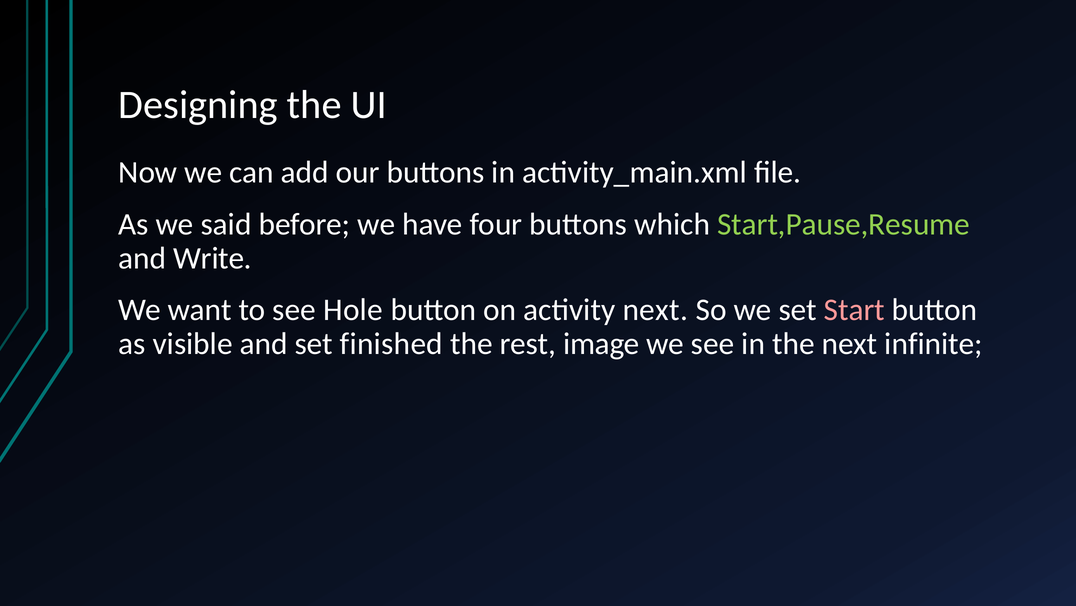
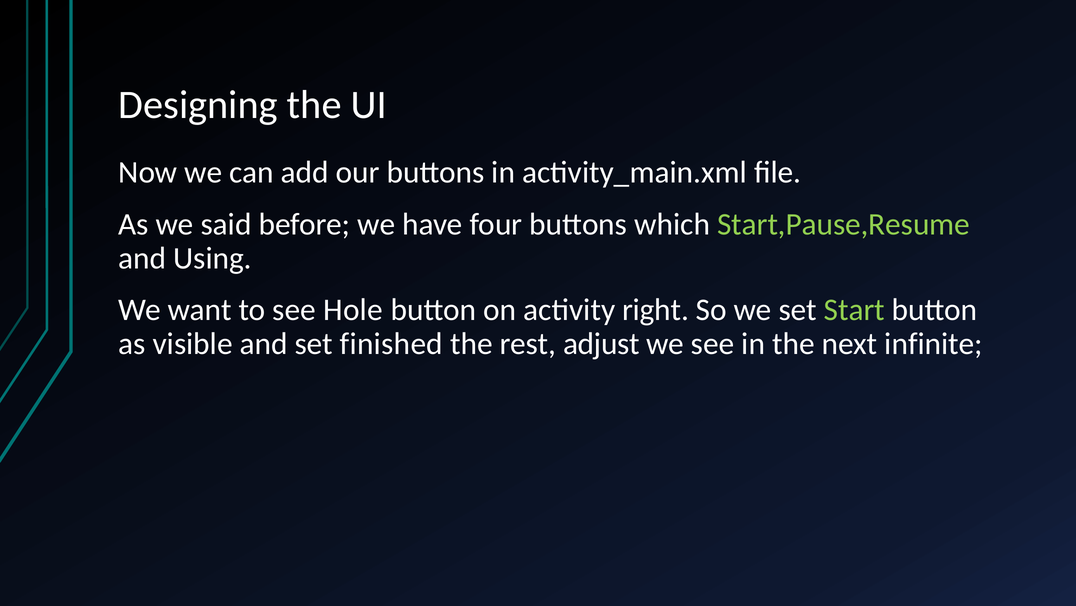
Write: Write -> Using (212, 258)
activity next: next -> right (656, 310)
Start colour: pink -> light green (854, 310)
image: image -> adjust (601, 344)
